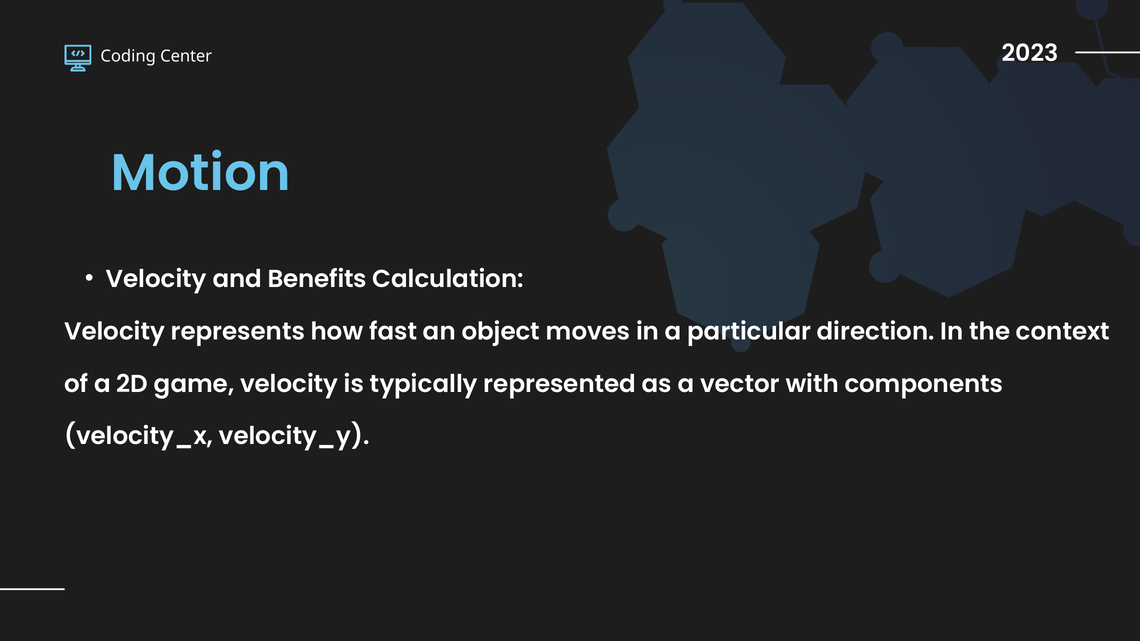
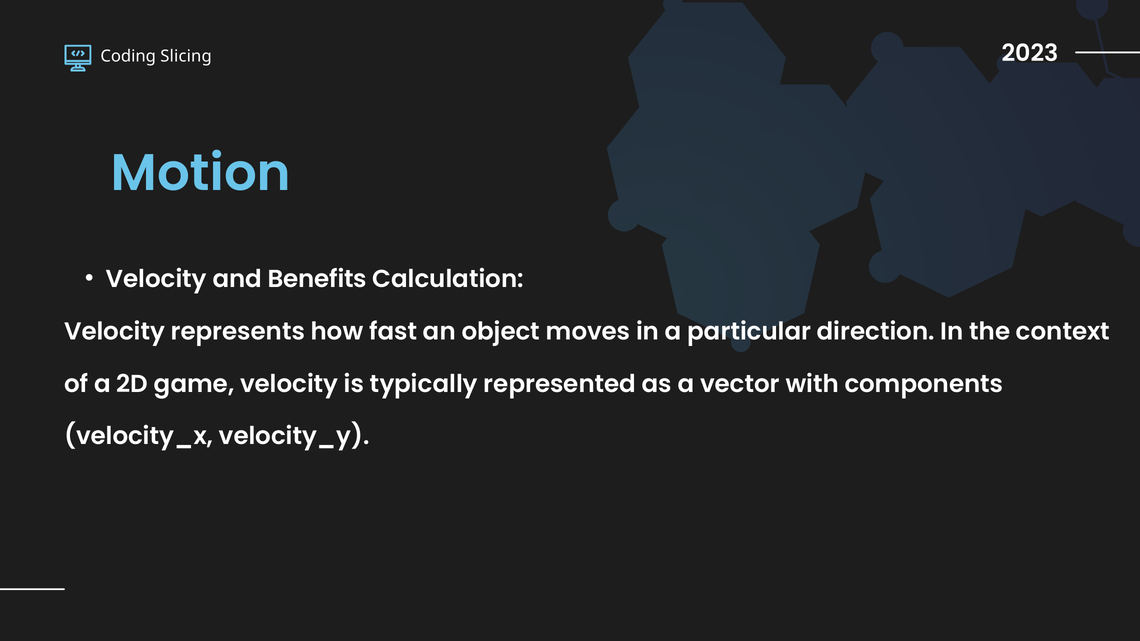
Center: Center -> Slicing (186, 56)
